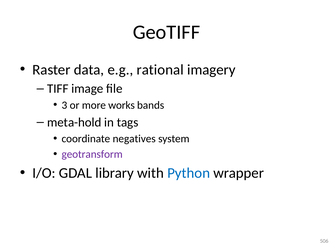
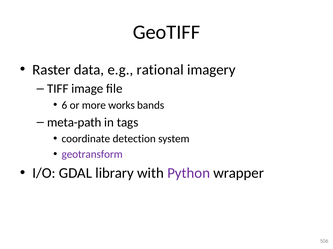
3: 3 -> 6 (64, 106)
meta-hold: meta-hold -> meta-path (74, 123)
negatives: negatives -> detection (134, 139)
Python colour: blue -> purple (189, 173)
